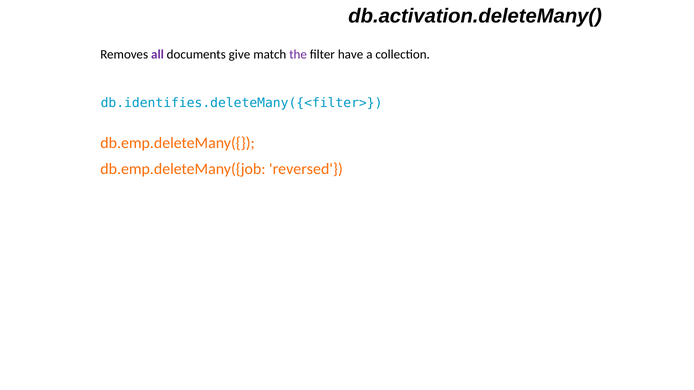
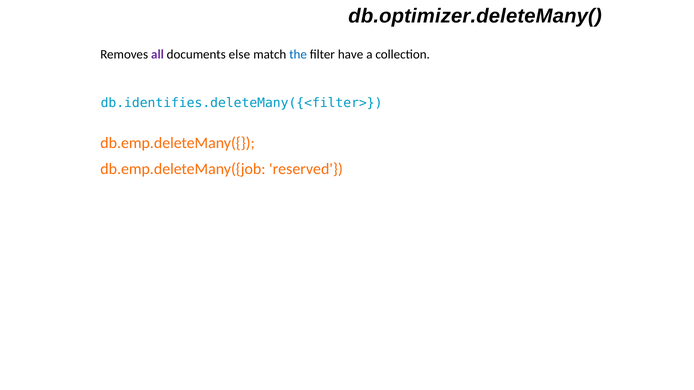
db.activation.deleteMany(: db.activation.deleteMany( -> db.optimizer.deleteMany( (475, 16)
give: give -> else (239, 55)
the colour: purple -> blue (298, 55)
reversed: reversed -> reserved (306, 169)
